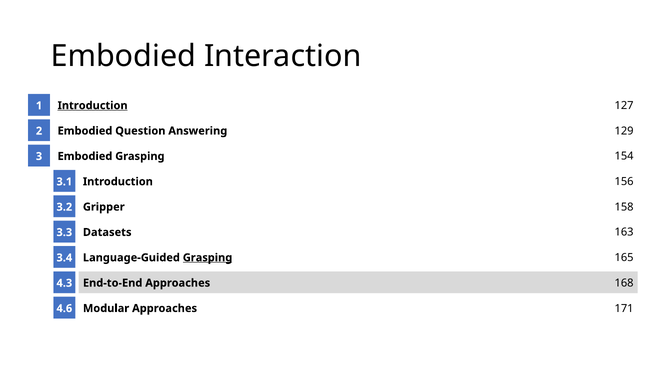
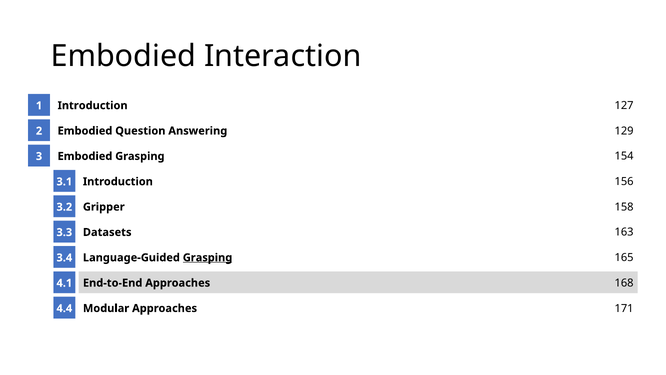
Introduction underline: present -> none (93, 105)
4.3: 4.3 -> 4.1 (64, 283)
4.6: 4.6 -> 4.4 (64, 308)
